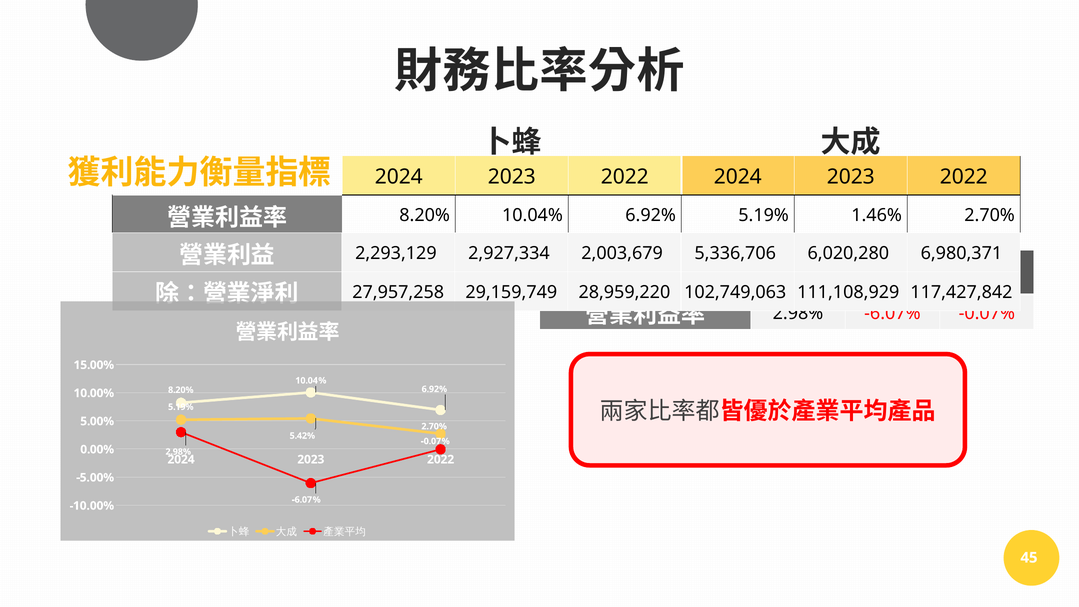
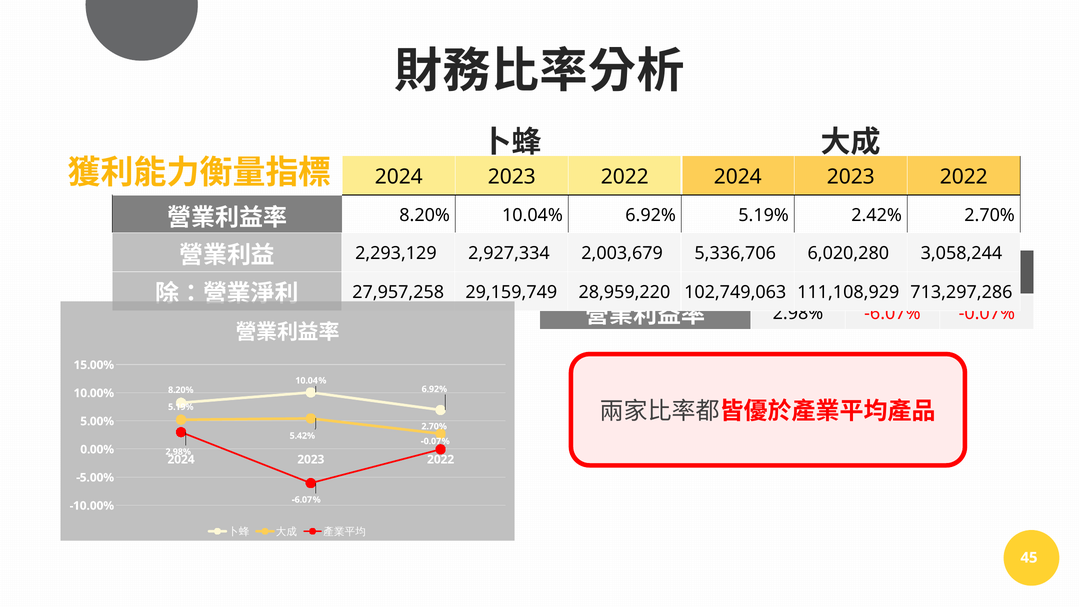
1.46%: 1.46% -> 2.42% (877, 215)
6,980,371: 6,980,371 -> 3,058,244 (961, 254)
117,427,842: 117,427,842 -> 713,297,286 (961, 292)
